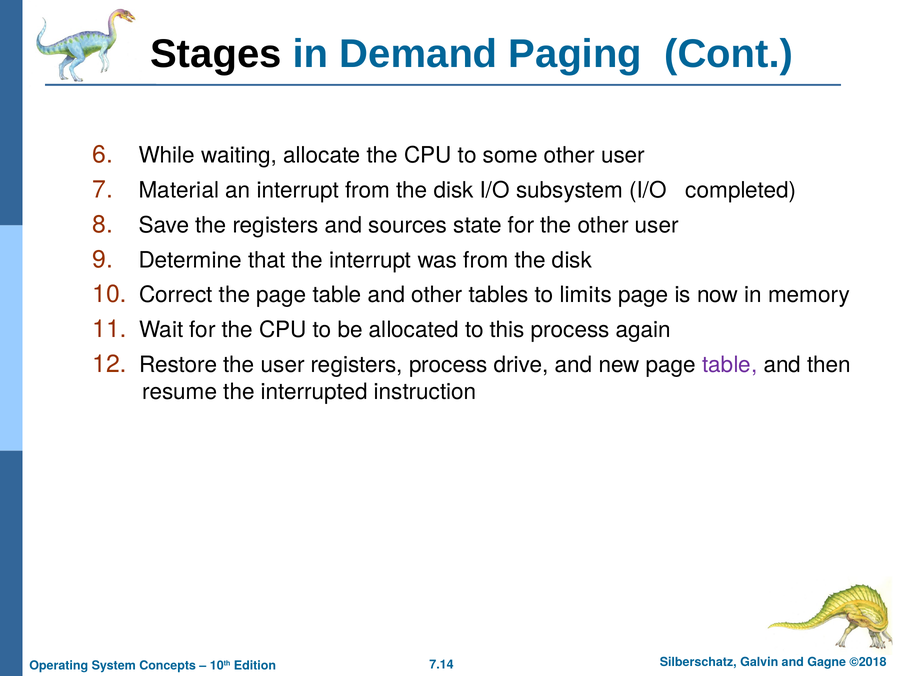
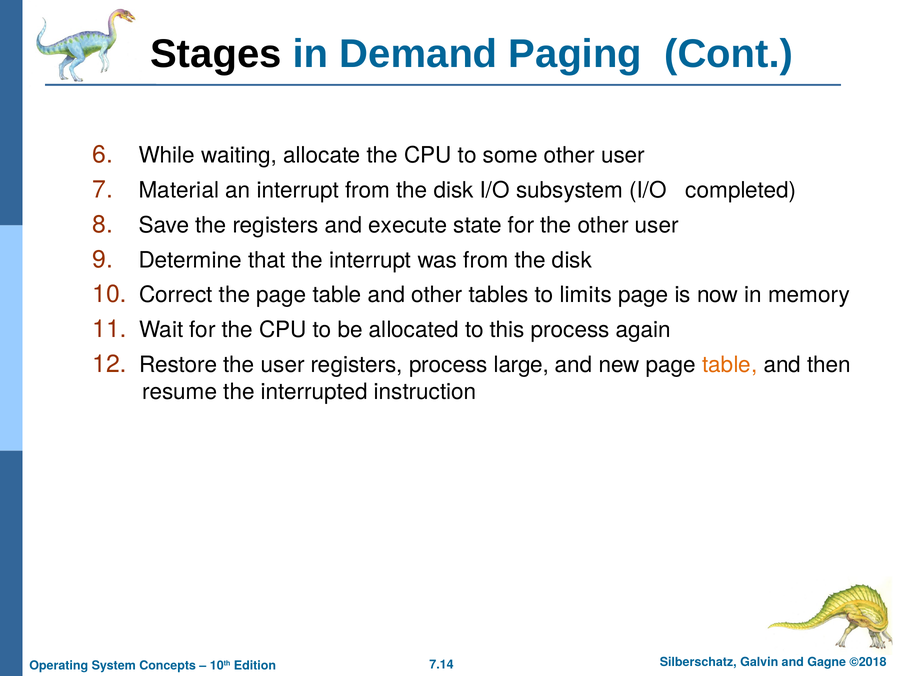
sources: sources -> execute (408, 225)
drive: drive -> large (521, 365)
table colour: purple -> orange (730, 365)
